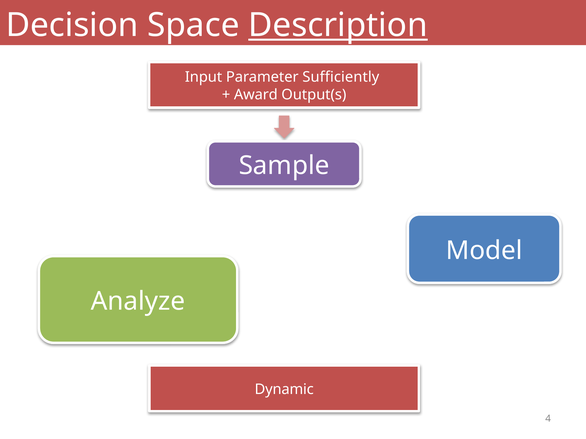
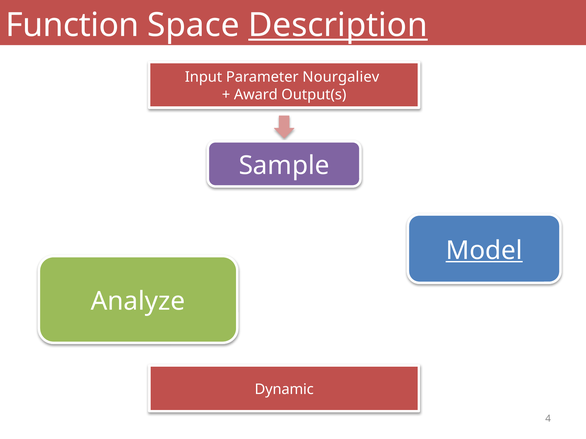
Decision: Decision -> Function (72, 25)
Sufficiently: Sufficiently -> Nourgaliev (341, 77)
Model underline: none -> present (484, 251)
